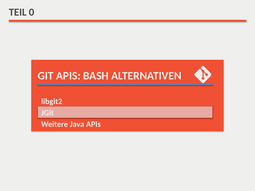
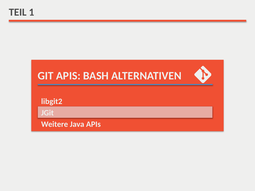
0: 0 -> 1 (32, 12)
